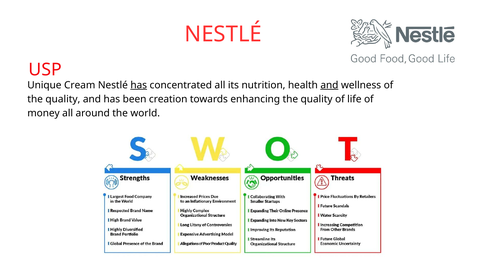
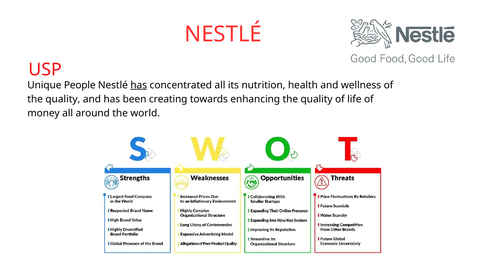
Cream: Cream -> People (80, 85)
and underline: present -> none (329, 85)
creation: creation -> creating (168, 99)
